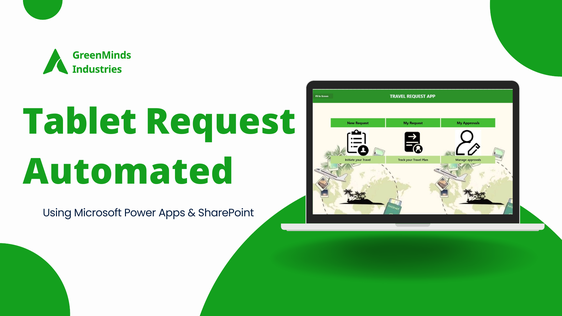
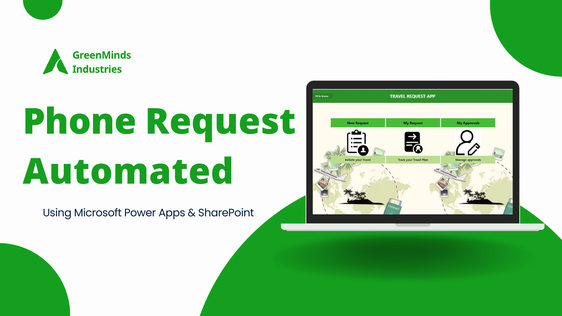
Tablet: Tablet -> Phone (80, 122)
